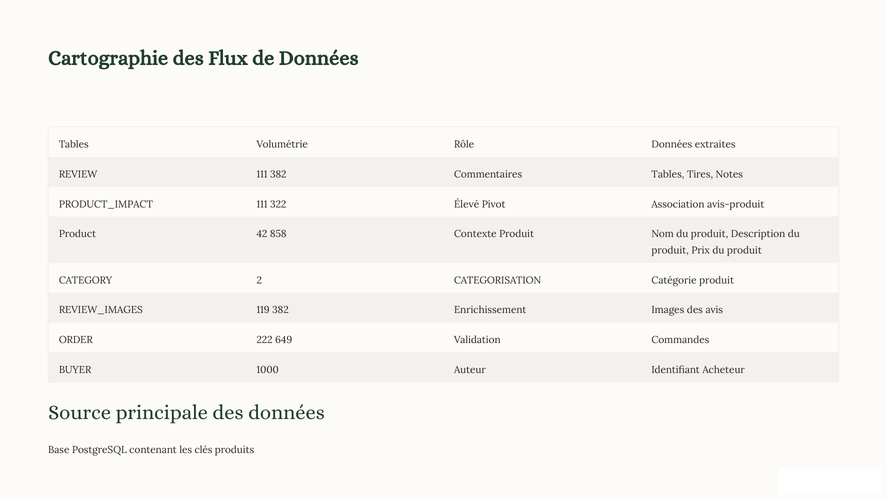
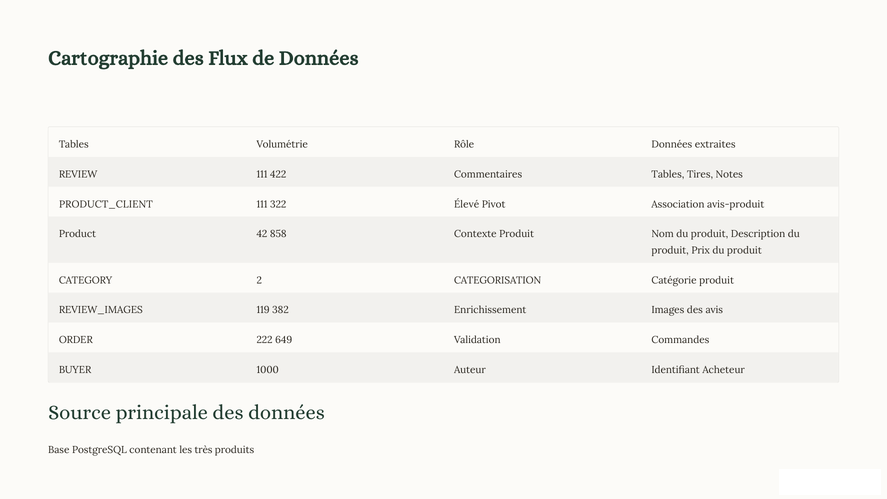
111 382: 382 -> 422 (278, 174)
PRODUCT_IMPACT: PRODUCT_IMPACT -> PRODUCT_CLIENT (106, 204)
clés: clés -> très (204, 450)
